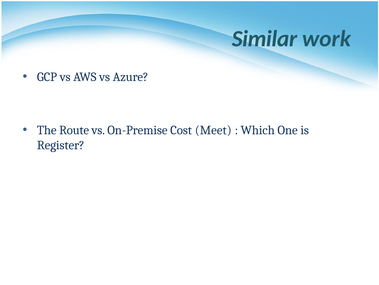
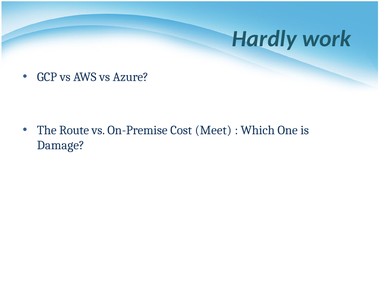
Similar: Similar -> Hardly (264, 39)
Register: Register -> Damage (61, 145)
